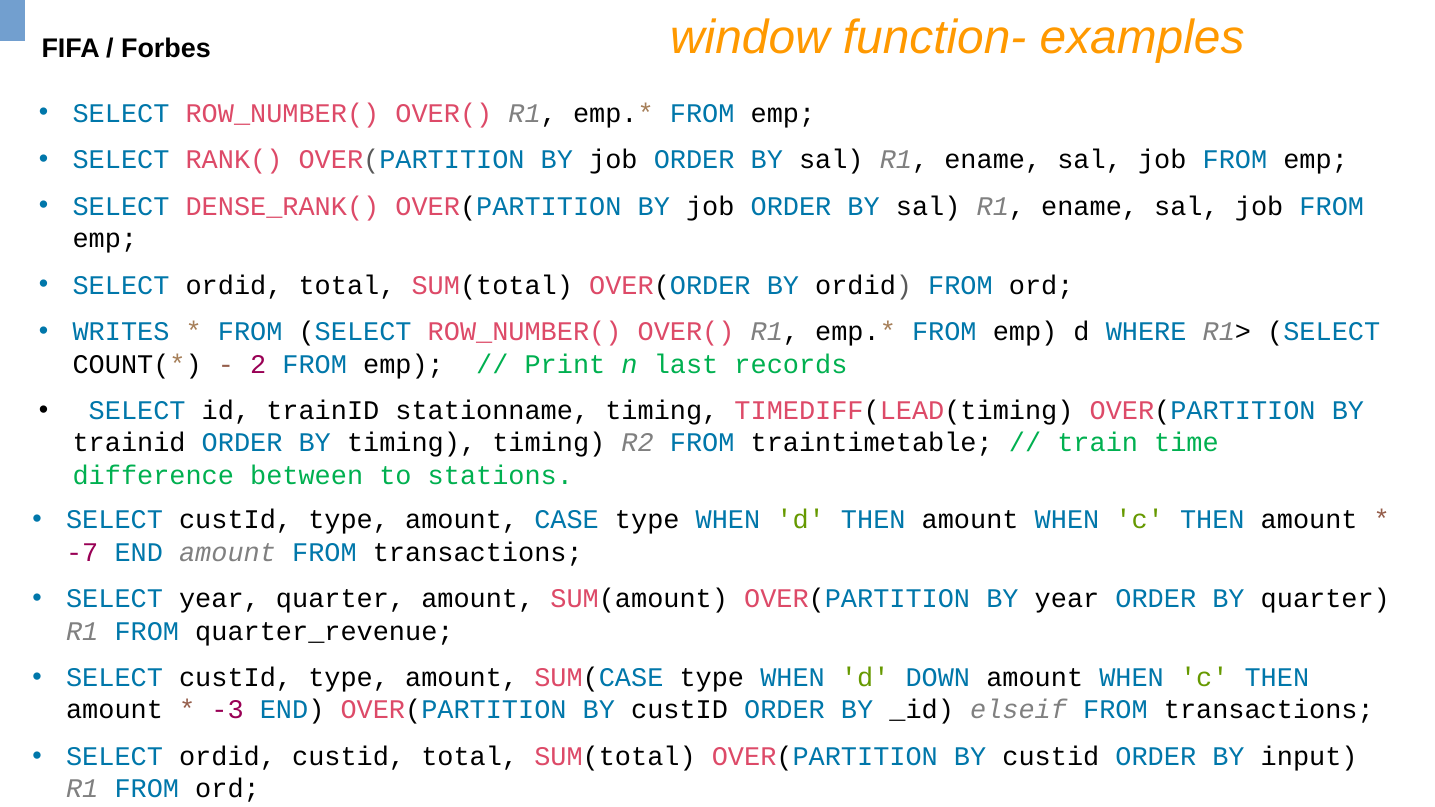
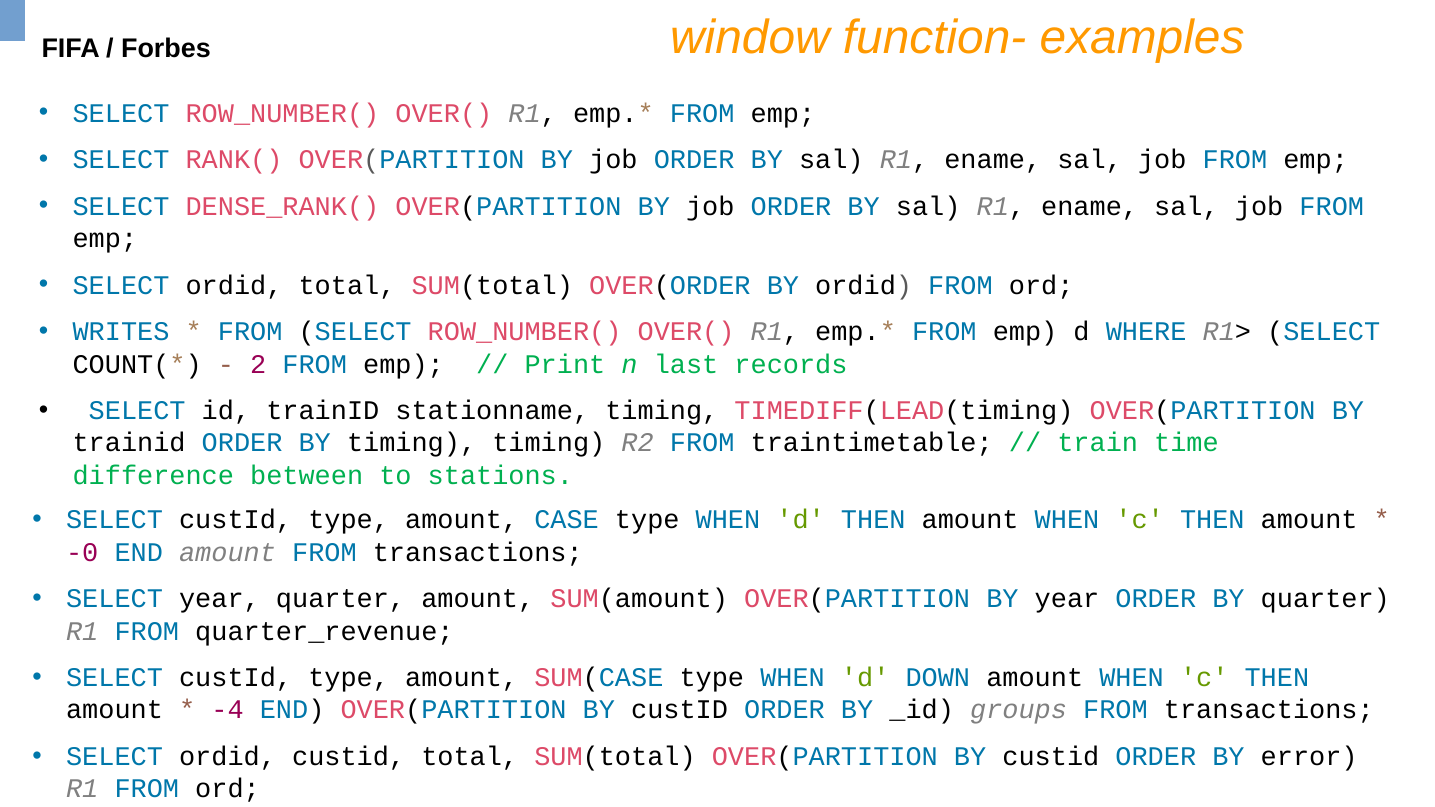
-7: -7 -> -0 (82, 552)
-3: -3 -> -4 (228, 710)
elseif: elseif -> groups (1019, 710)
input: input -> error (1309, 757)
